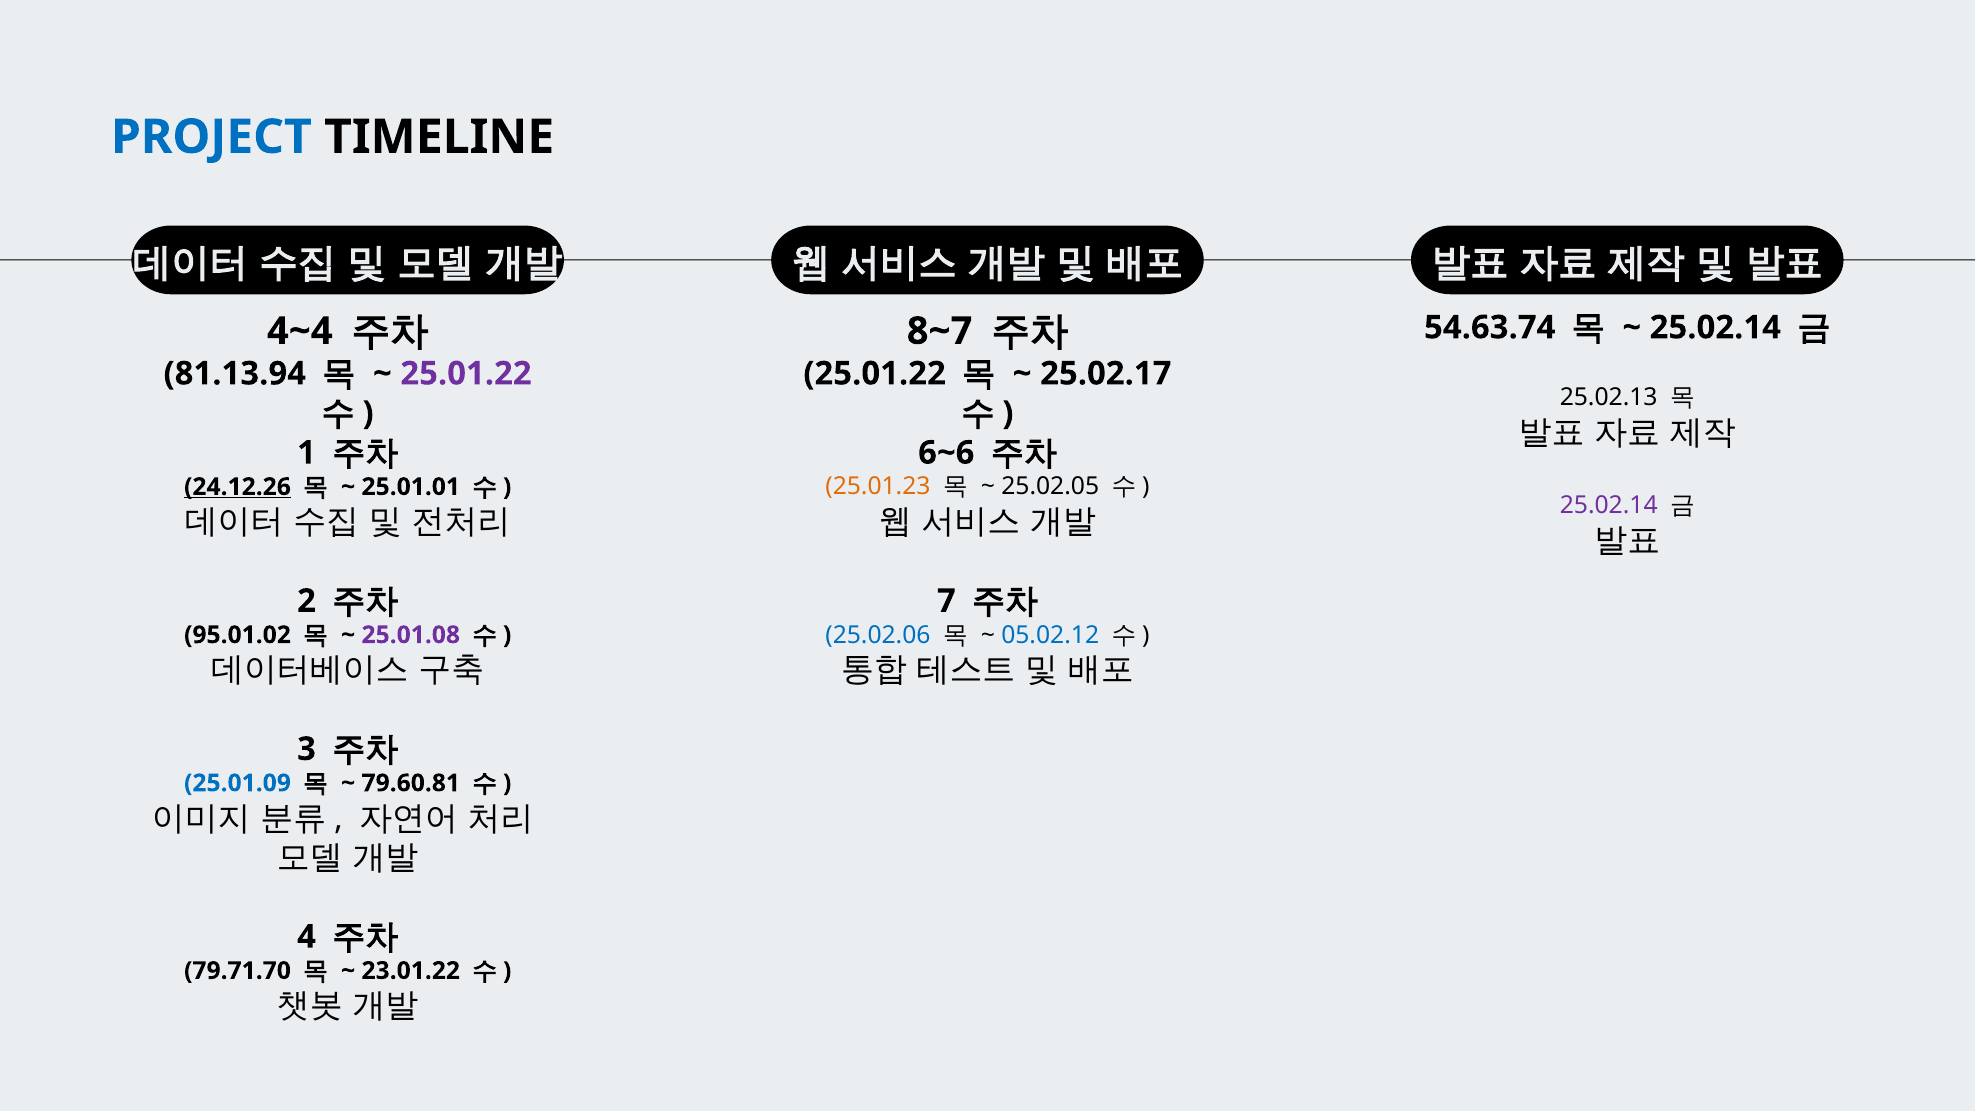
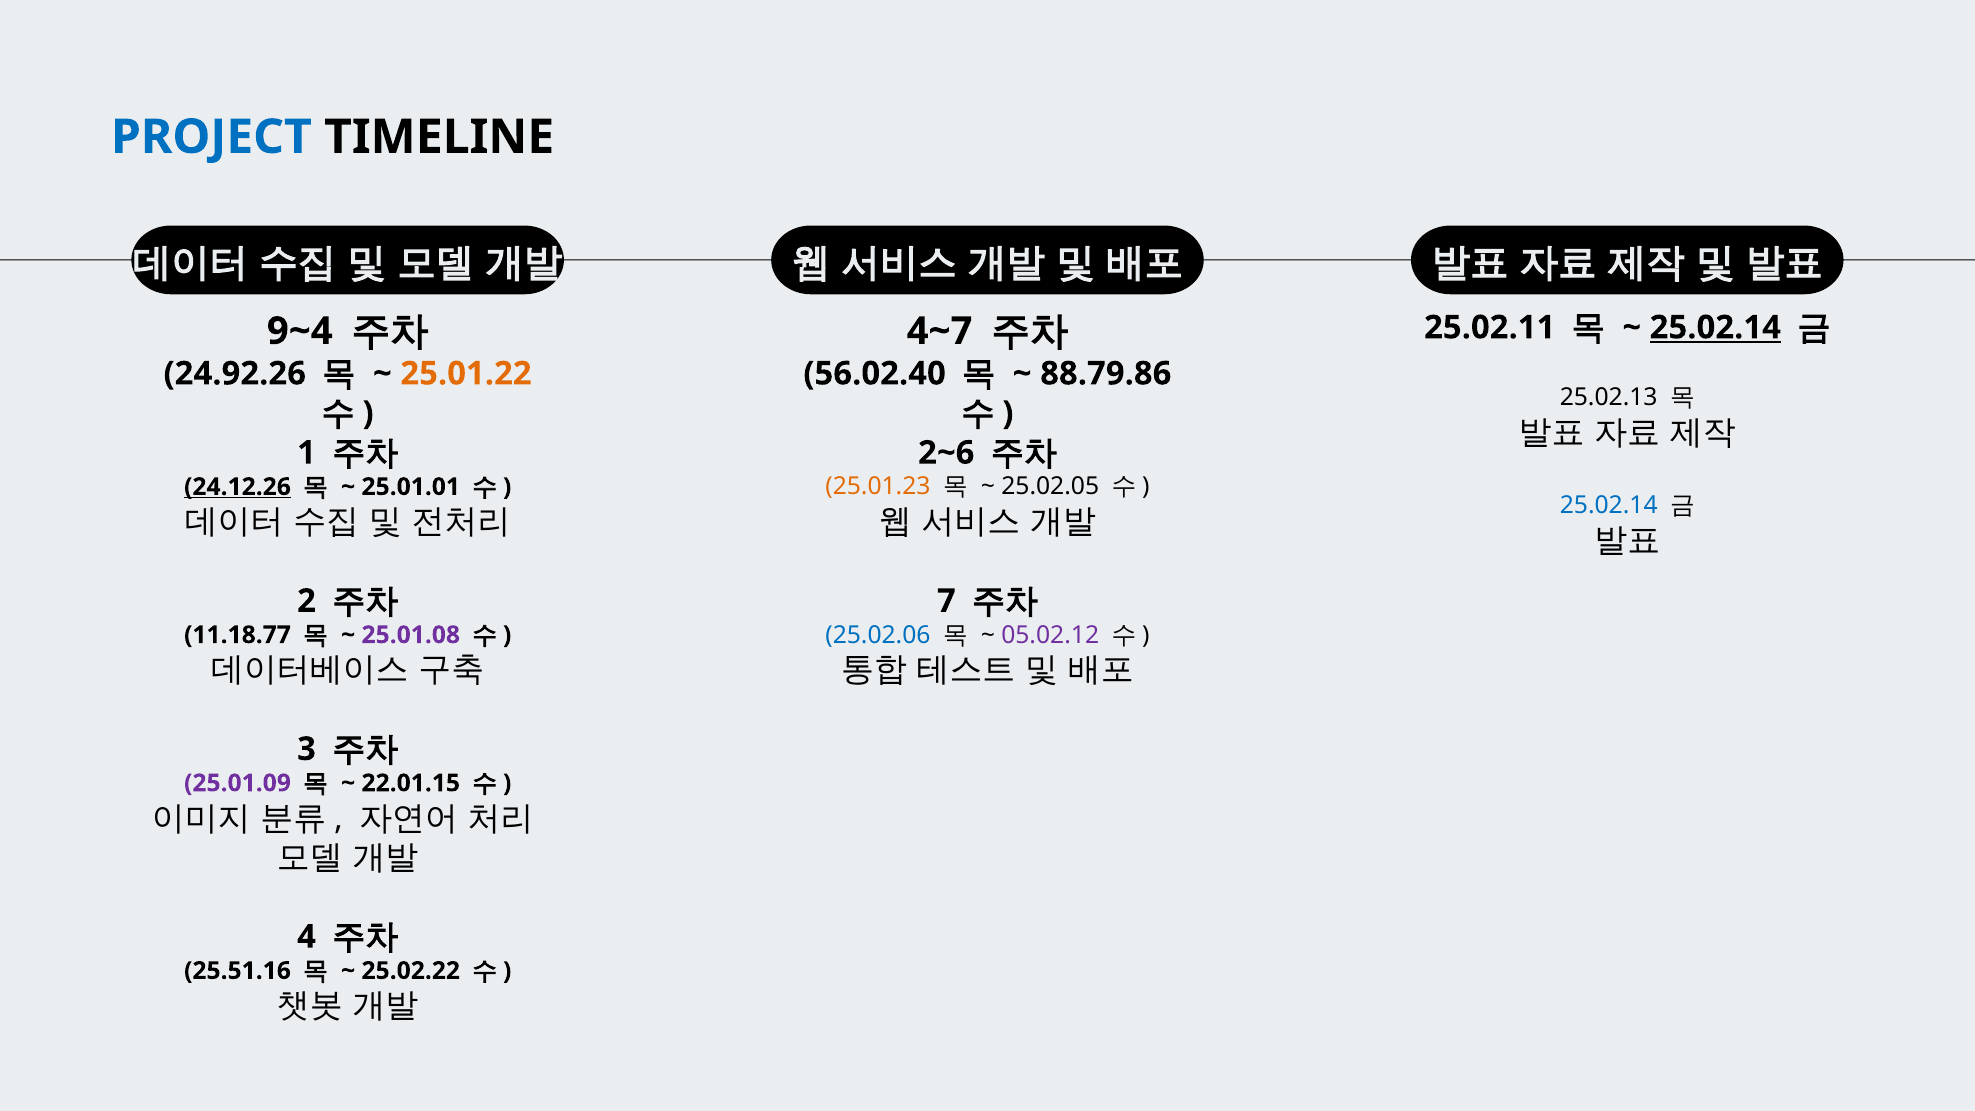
54.63.74: 54.63.74 -> 25.02.11 (1490, 327)
25.02.14 underline: none -> present (1715, 327)
4~4: 4~4 -> 9~4 (300, 331)
8~7: 8~7 -> 4~7 (940, 331)
81.13.94: 81.13.94 -> 24.92.26 (235, 374)
25.01.22 colour: purple -> orange (466, 374)
25.01.22: 25.01.22 -> 56.02.40 (875, 374)
25.02.17: 25.02.17 -> 88.79.86 (1106, 374)
6~6: 6~6 -> 2~6 (946, 453)
25.02.14 colour: purple -> blue (1609, 506)
05.02.12 colour: blue -> purple (1050, 635)
95.01.02: 95.01.02 -> 11.18.77 (237, 635)
25.01.09 colour: blue -> purple (237, 783)
79.60.81: 79.60.81 -> 22.01.15 (411, 783)
79.71.70: 79.71.70 -> 25.51.16 (237, 971)
23.01.22: 23.01.22 -> 25.02.22 (411, 971)
